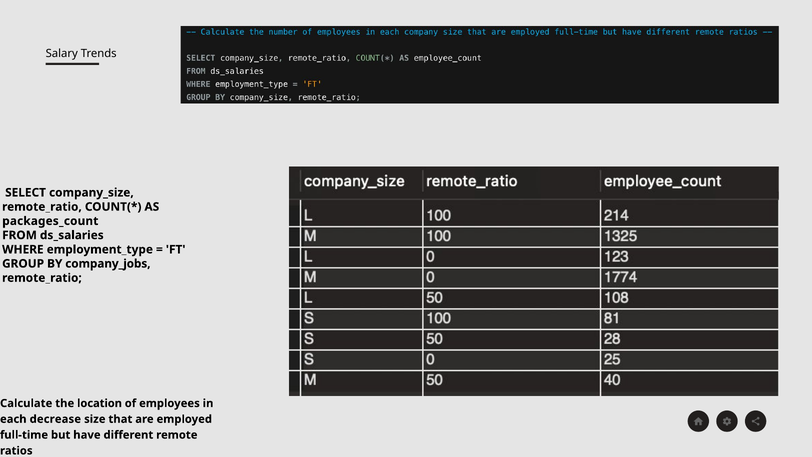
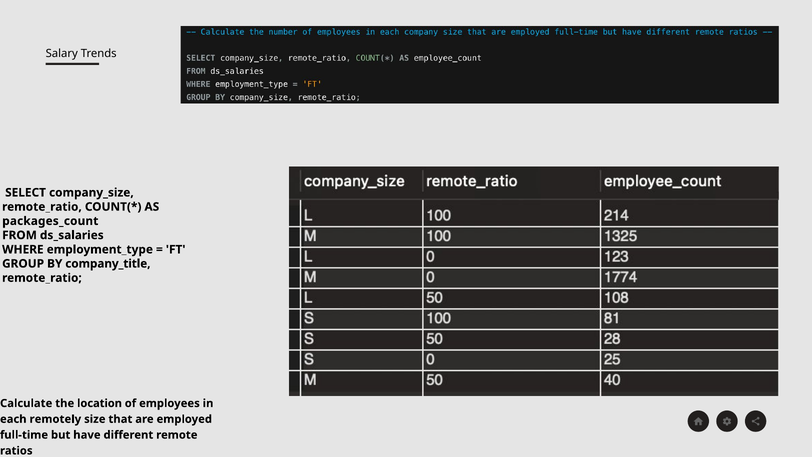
company_jobs: company_jobs -> company_title (108, 264)
decrease: decrease -> remotely (55, 419)
